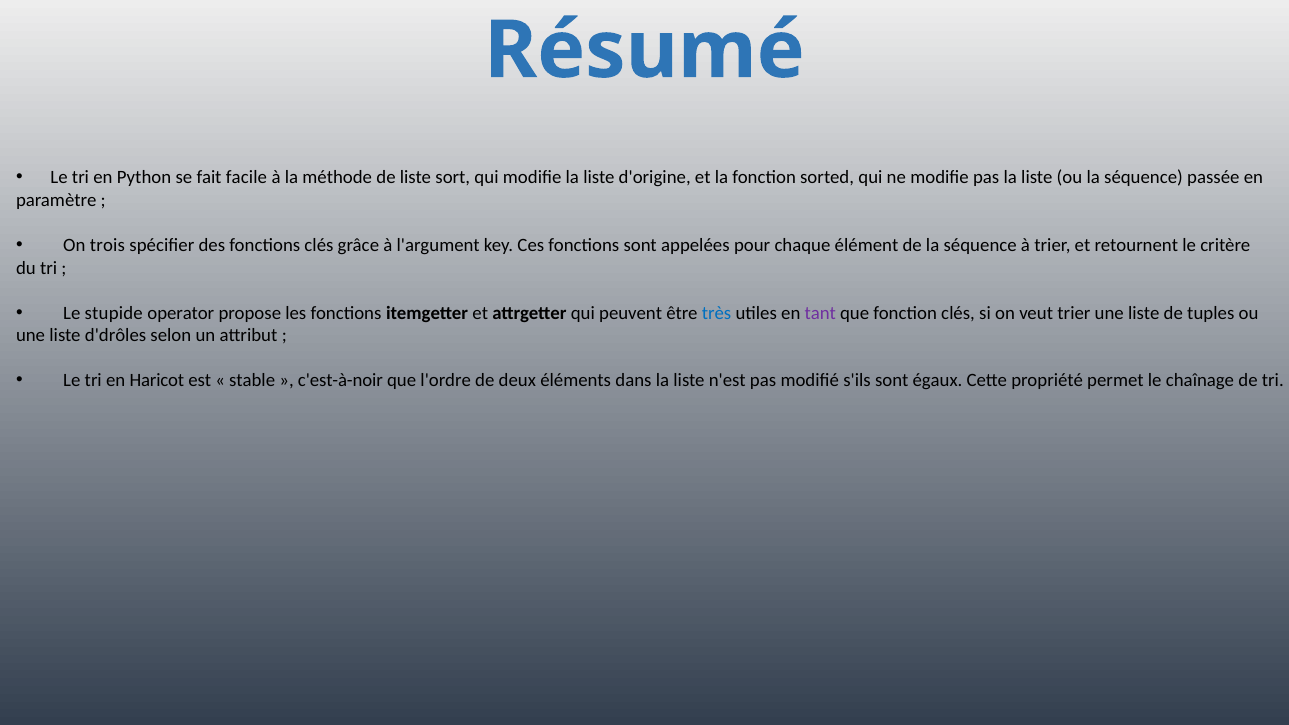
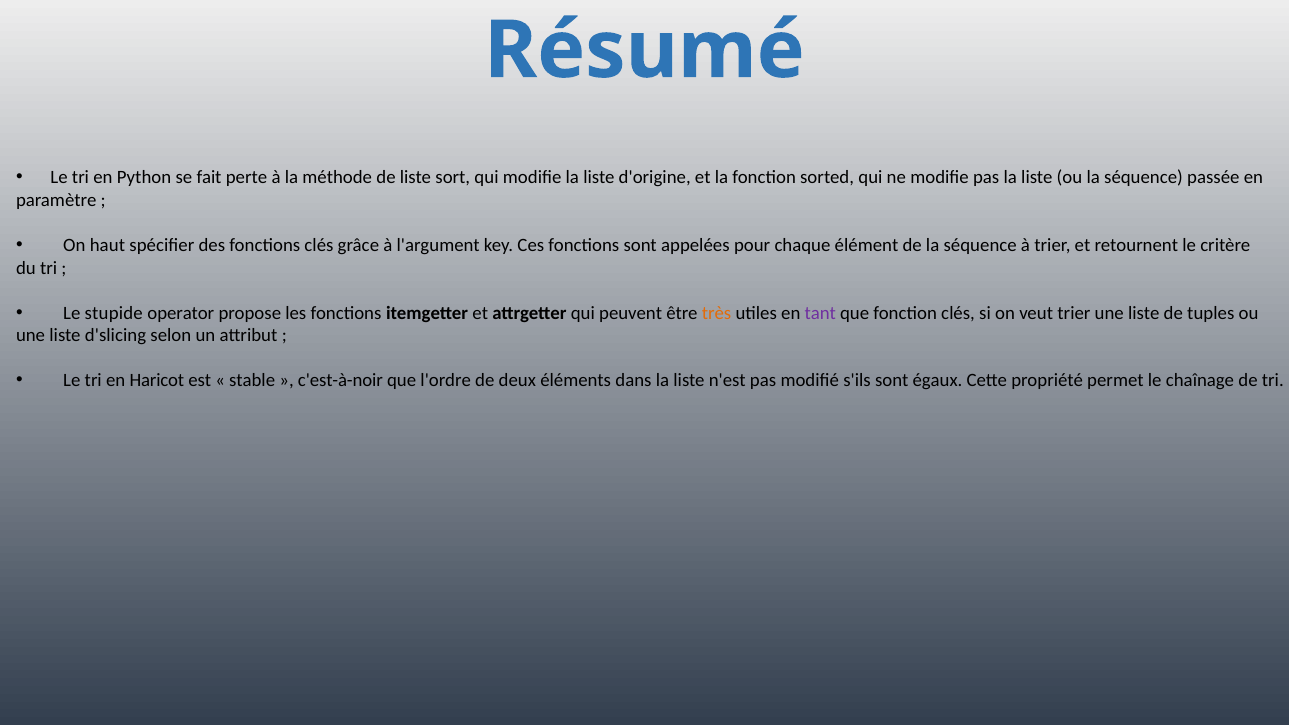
facile: facile -> perte (247, 178)
trois: trois -> haut (107, 245)
très colour: blue -> orange (717, 313)
d'drôles: d'drôles -> d'slicing (116, 336)
